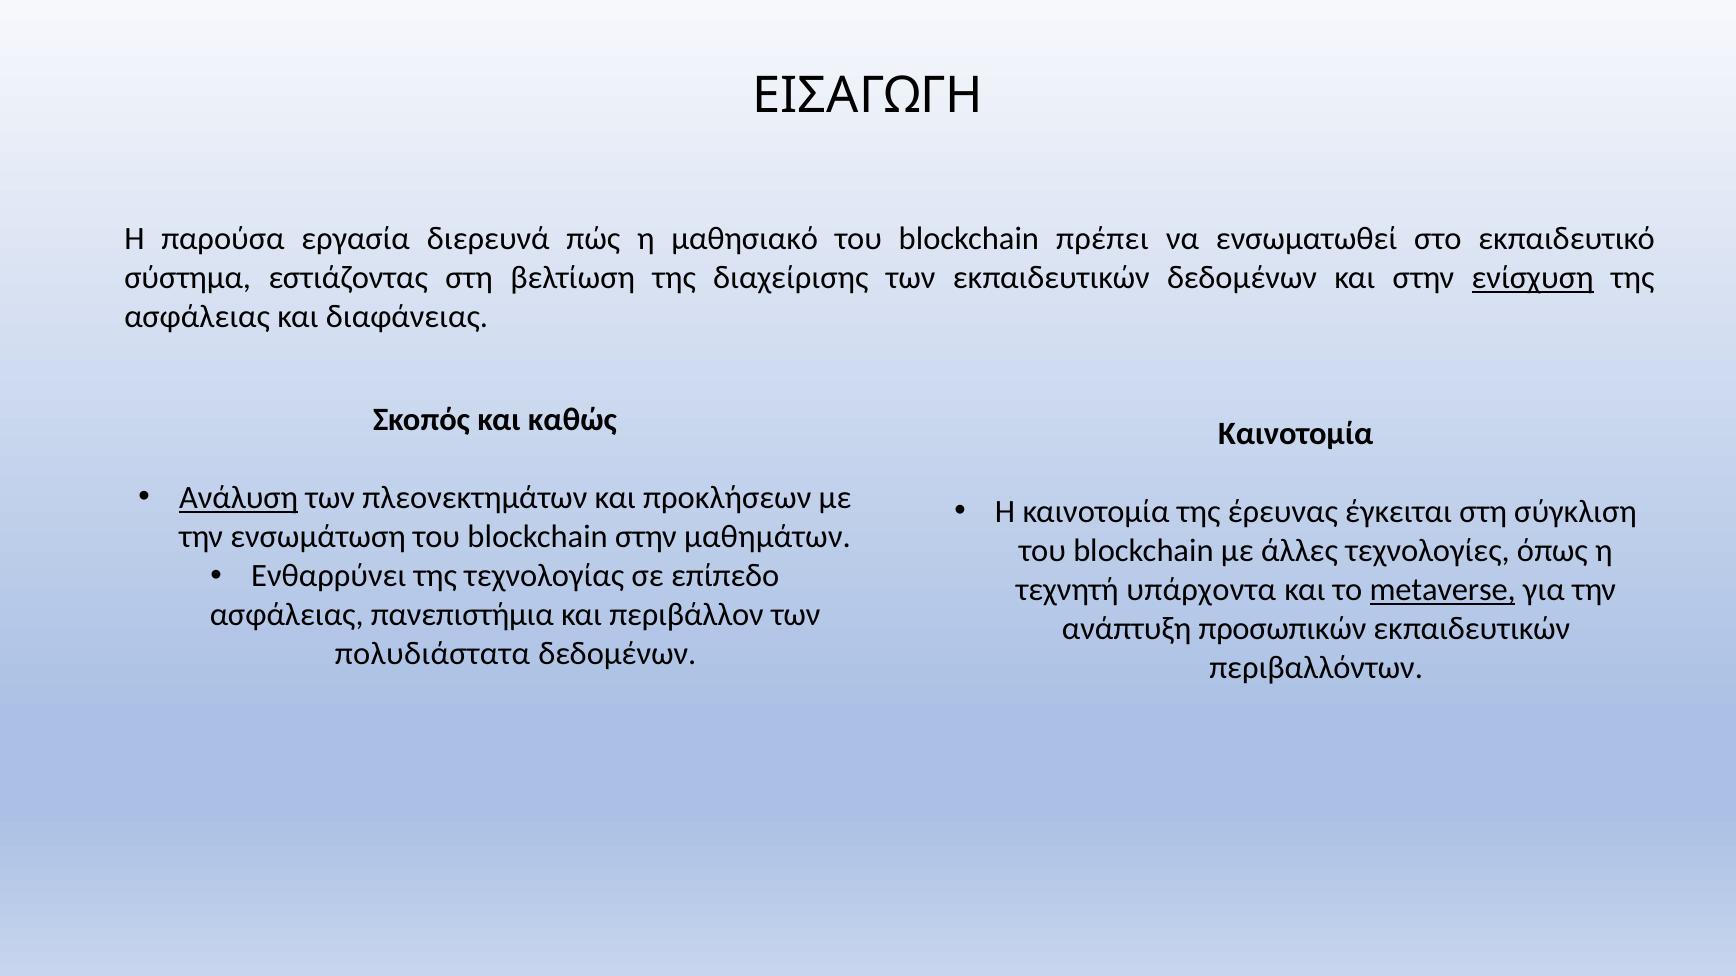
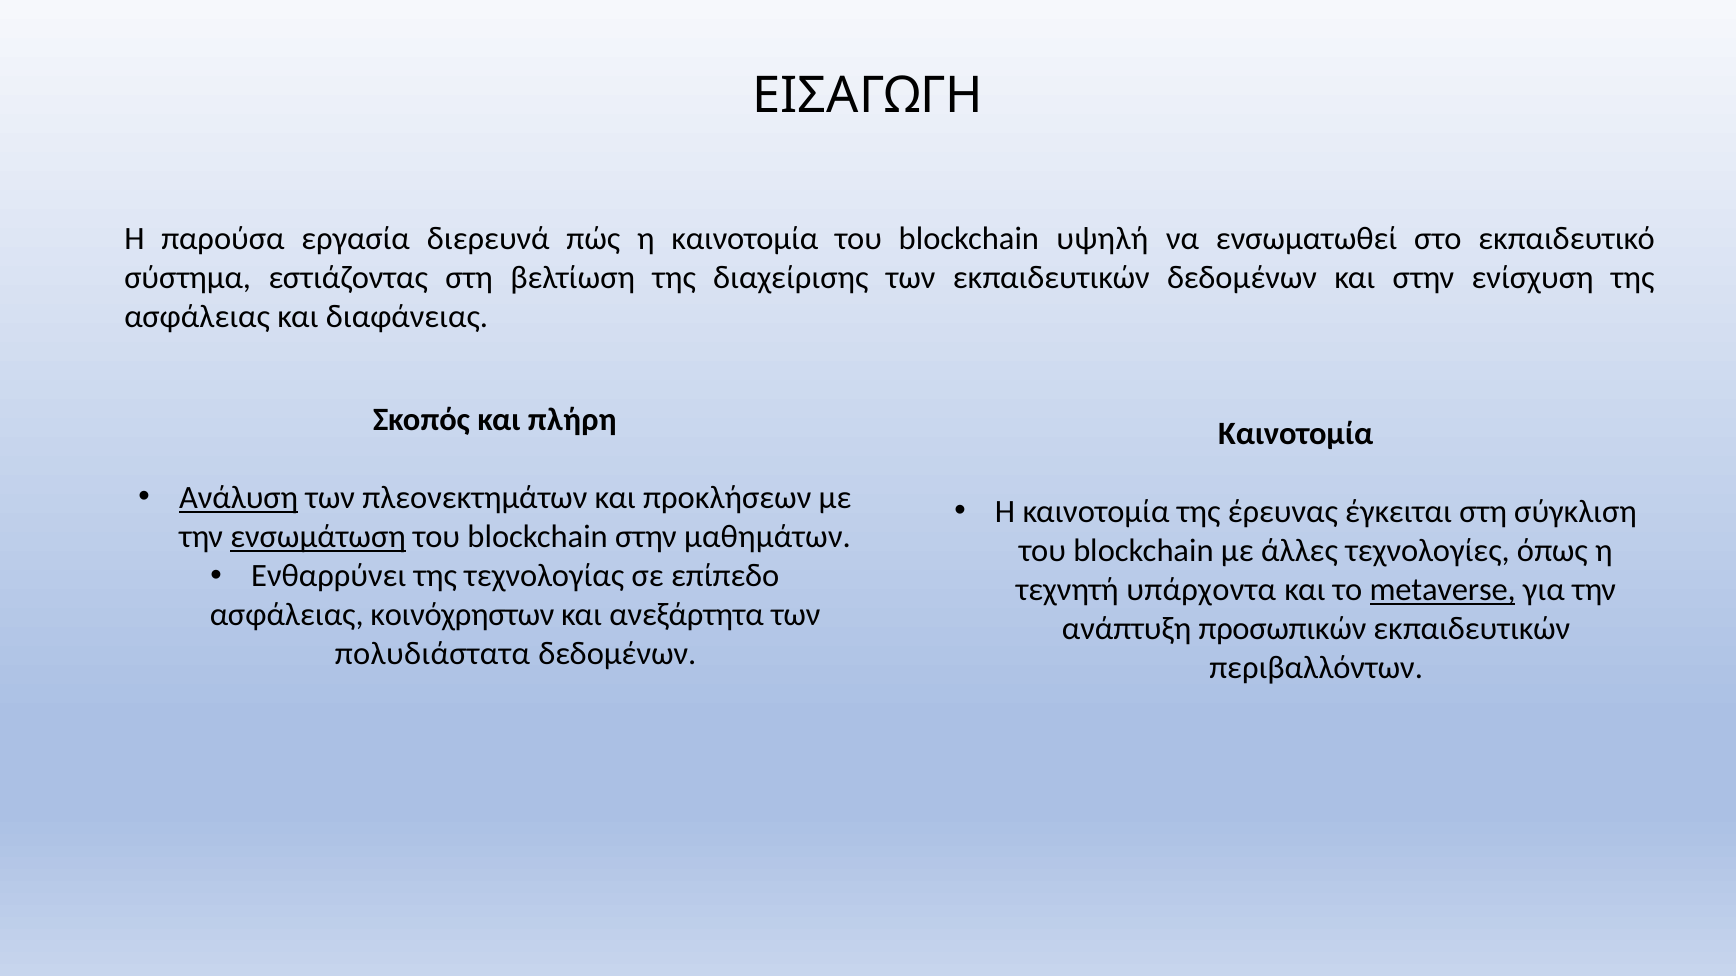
πώς η μαθησιακό: μαθησιακό -> καινοτομία (745, 239)
πρέπει: πρέπει -> υψηλή (1102, 239)
ενίσχυση underline: present -> none (1533, 278)
καθώς: καθώς -> πλήρη (572, 420)
ενσωμάτωση underline: none -> present (318, 537)
πανεπιστήμια: πανεπιστήμια -> κοινόχρηστων (462, 615)
περιβάλλον: περιβάλλον -> ανεξάρτητα (687, 615)
